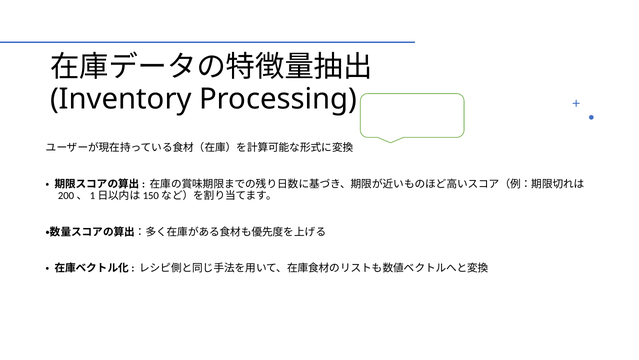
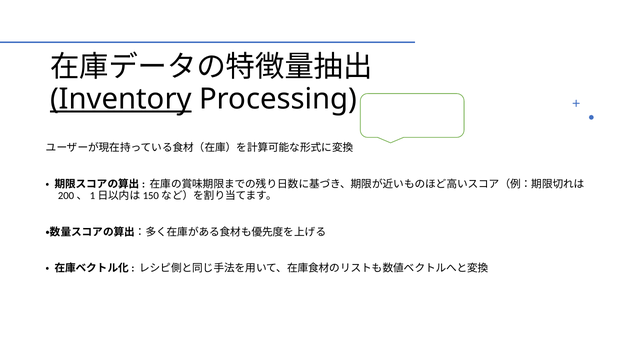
Inventory underline: none -> present (121, 99)
